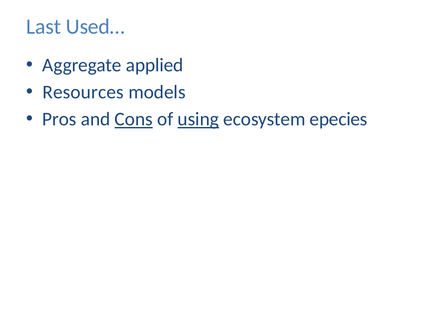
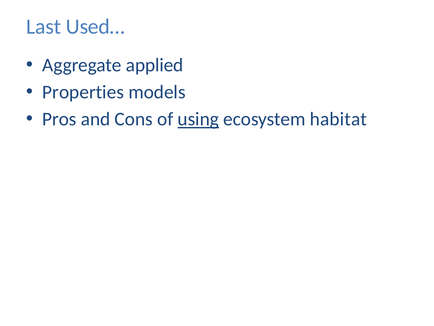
Resources: Resources -> Properties (83, 92)
Cons underline: present -> none (134, 119)
epecies: epecies -> habitat (338, 119)
